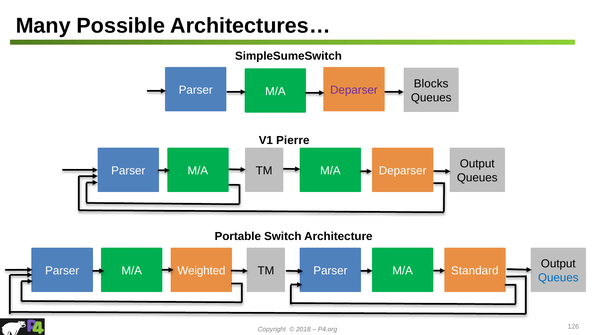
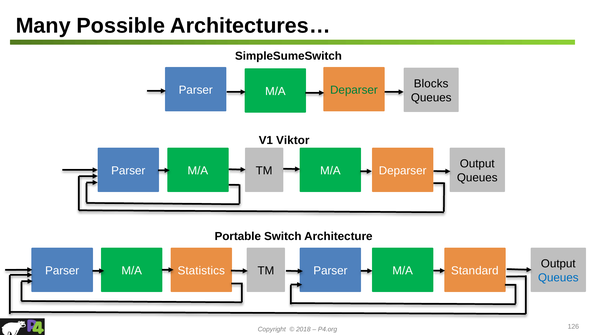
Deparser colour: purple -> green (354, 90)
Pierre: Pierre -> Viktor (293, 140)
Weighted: Weighted -> Statistics (201, 270)
